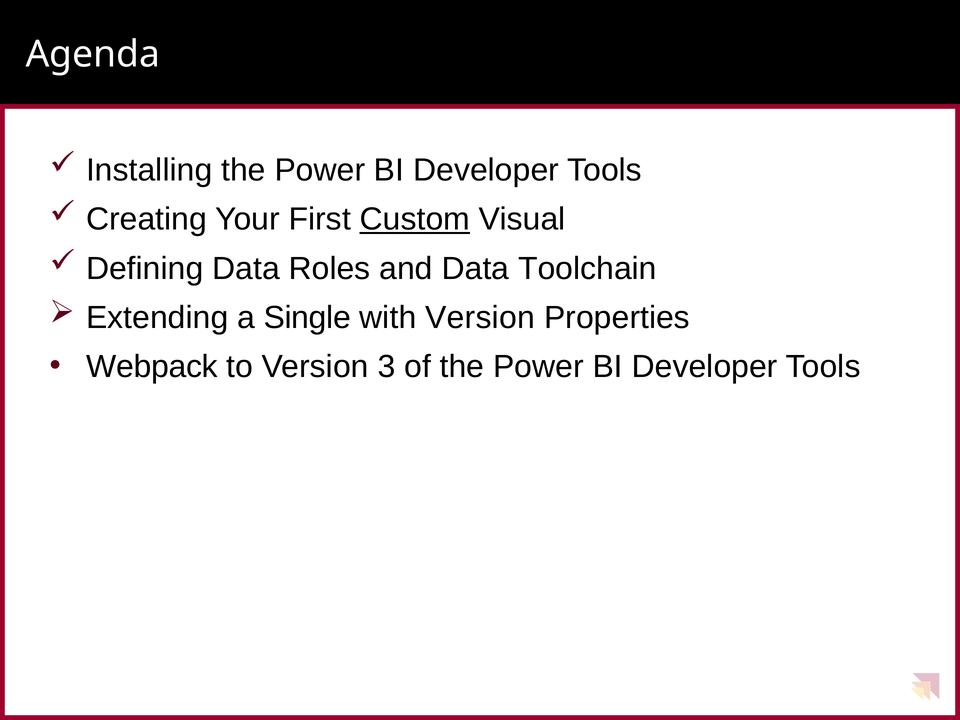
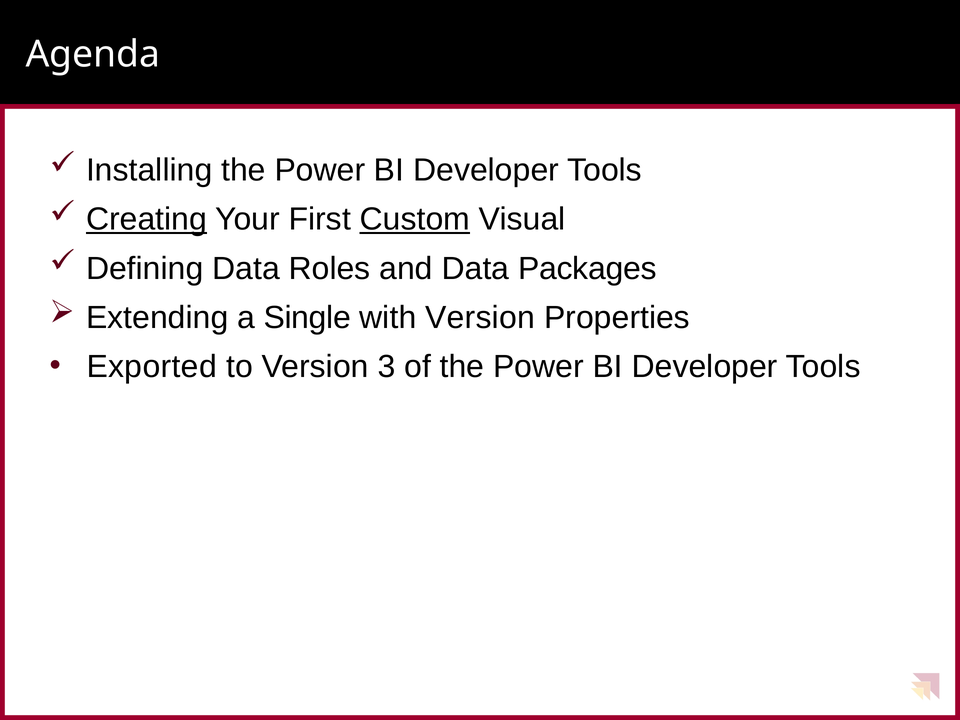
Creating underline: none -> present (146, 219)
Toolchain: Toolchain -> Packages (587, 268)
Webpack: Webpack -> Exported (152, 367)
